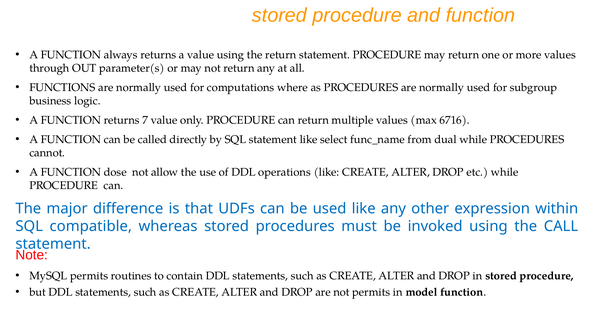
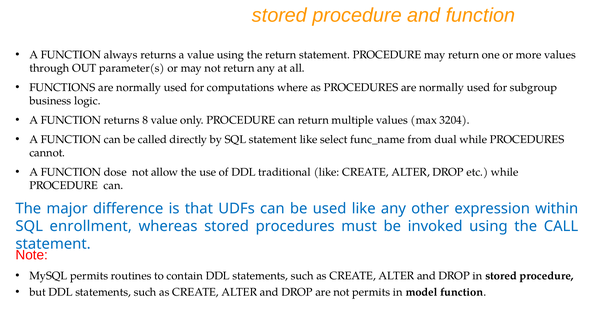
7: 7 -> 8 (145, 120)
6716: 6716 -> 3204 (455, 120)
operations: operations -> traditional (285, 172)
compatible: compatible -> enrollment (91, 226)
